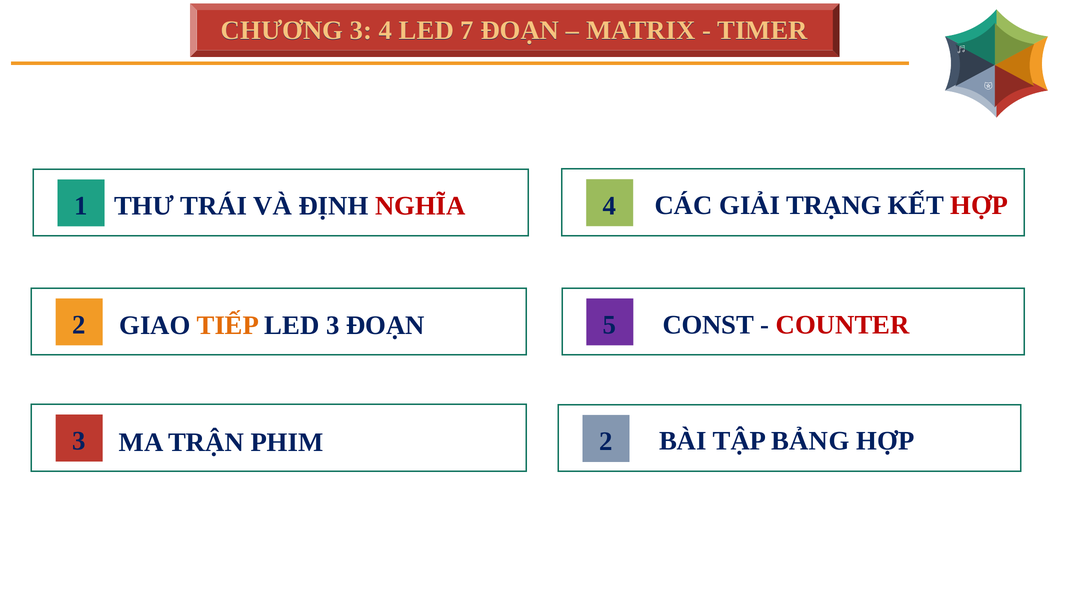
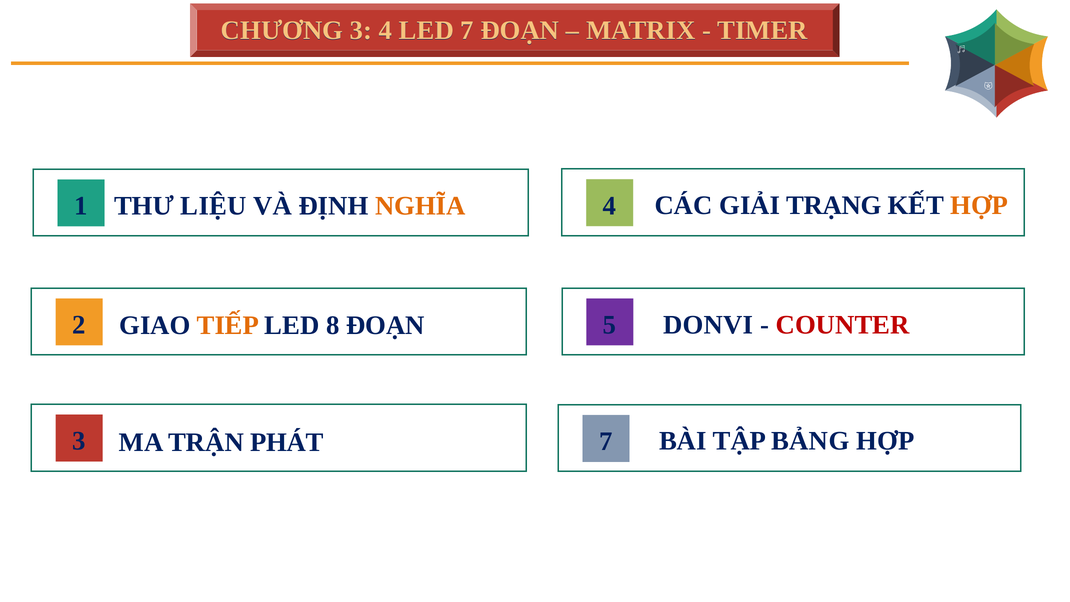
HỢP colour: red -> orange (979, 205)
TRÁI: TRÁI -> LIỆU (214, 206)
NGHĨA colour: red -> orange (420, 206)
LED 3: 3 -> 8 (333, 326)
CONST: CONST -> DONVI (708, 325)
3 2: 2 -> 7 (606, 441)
PHIM: PHIM -> PHÁT (287, 443)
